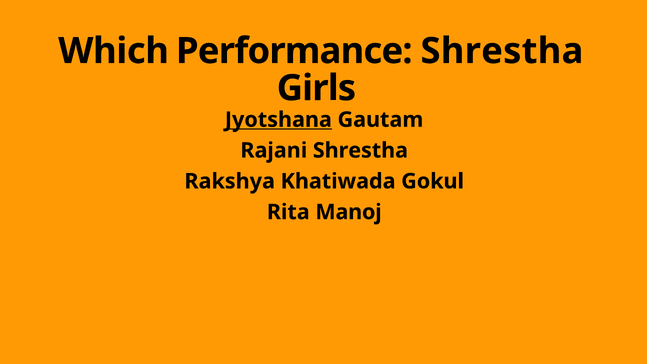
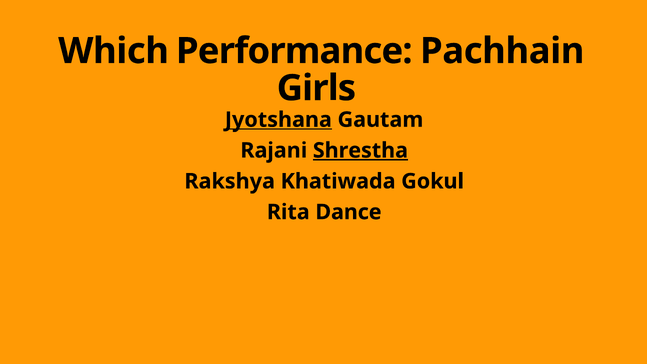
Performance Shrestha: Shrestha -> Pachhain (502, 51)
Shrestha underline: none -> present (360, 151)
Manoj: Manoj -> Dance (348, 212)
